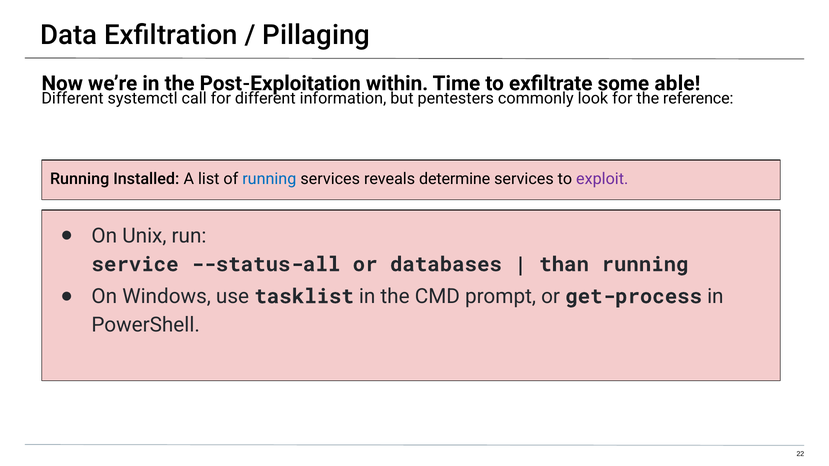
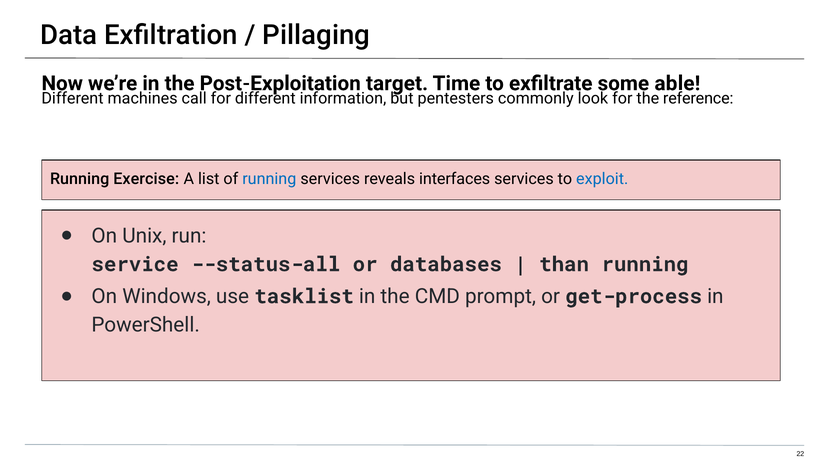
within: within -> target (397, 83)
systemctl: systemctl -> machines (143, 99)
Installed: Installed -> Exercise (146, 179)
determine: determine -> interfaces (455, 179)
exploit colour: purple -> blue (602, 179)
